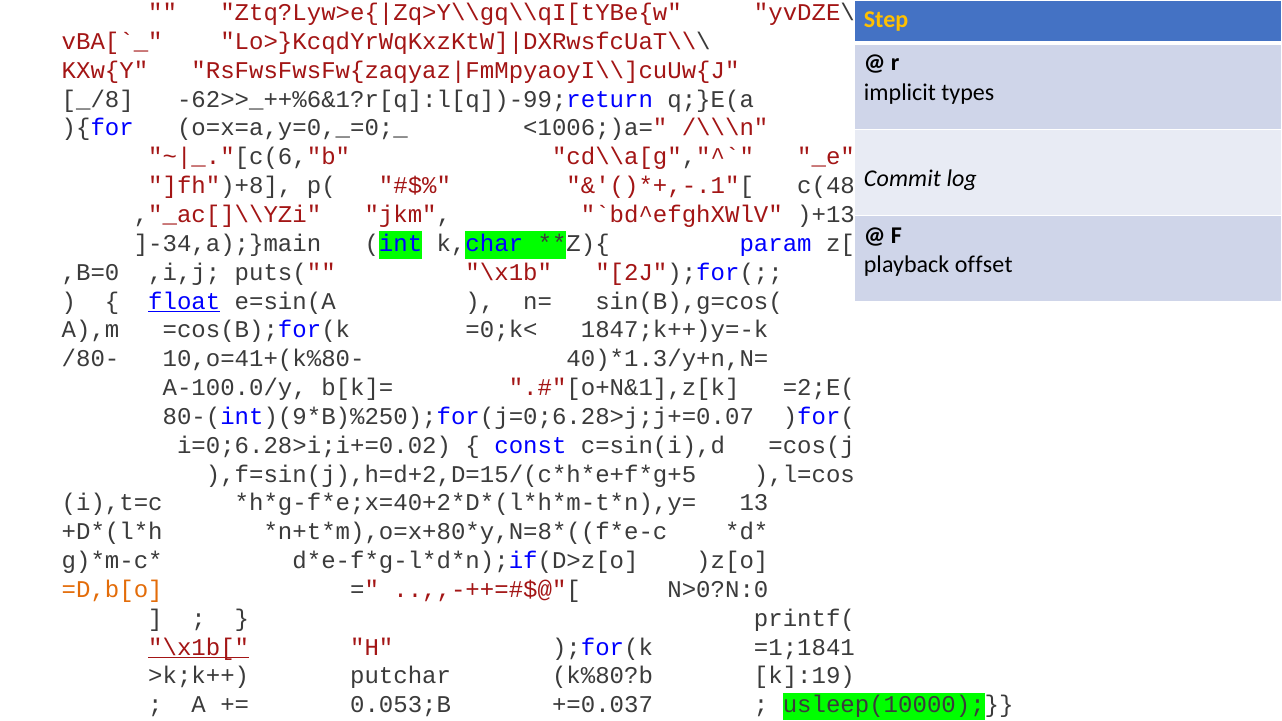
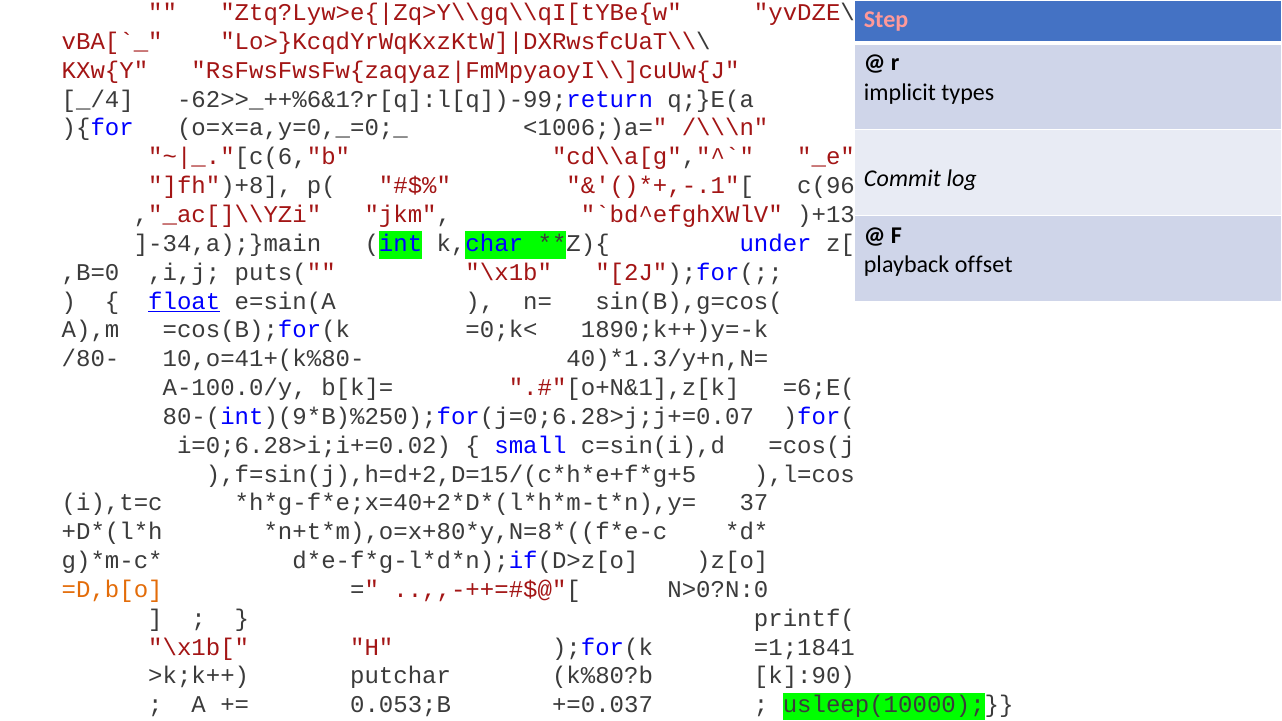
Step colour: yellow -> pink (886, 20)
_/8: _/8 -> _/4 (98, 99)
c(48: c(48 -> c(96 (826, 186)
param: param -> under (776, 243)
1847;k++)y=-k: 1847;k++)y=-k -> 1890;k++)y=-k (675, 330)
=2;E(: =2;E( -> =6;E( (819, 388)
const: const -> small (530, 445)
13: 13 -> 37 (754, 503)
\x1b[ underline: present -> none (199, 647)
k]:19: k]:19 -> k]:90 (804, 676)
